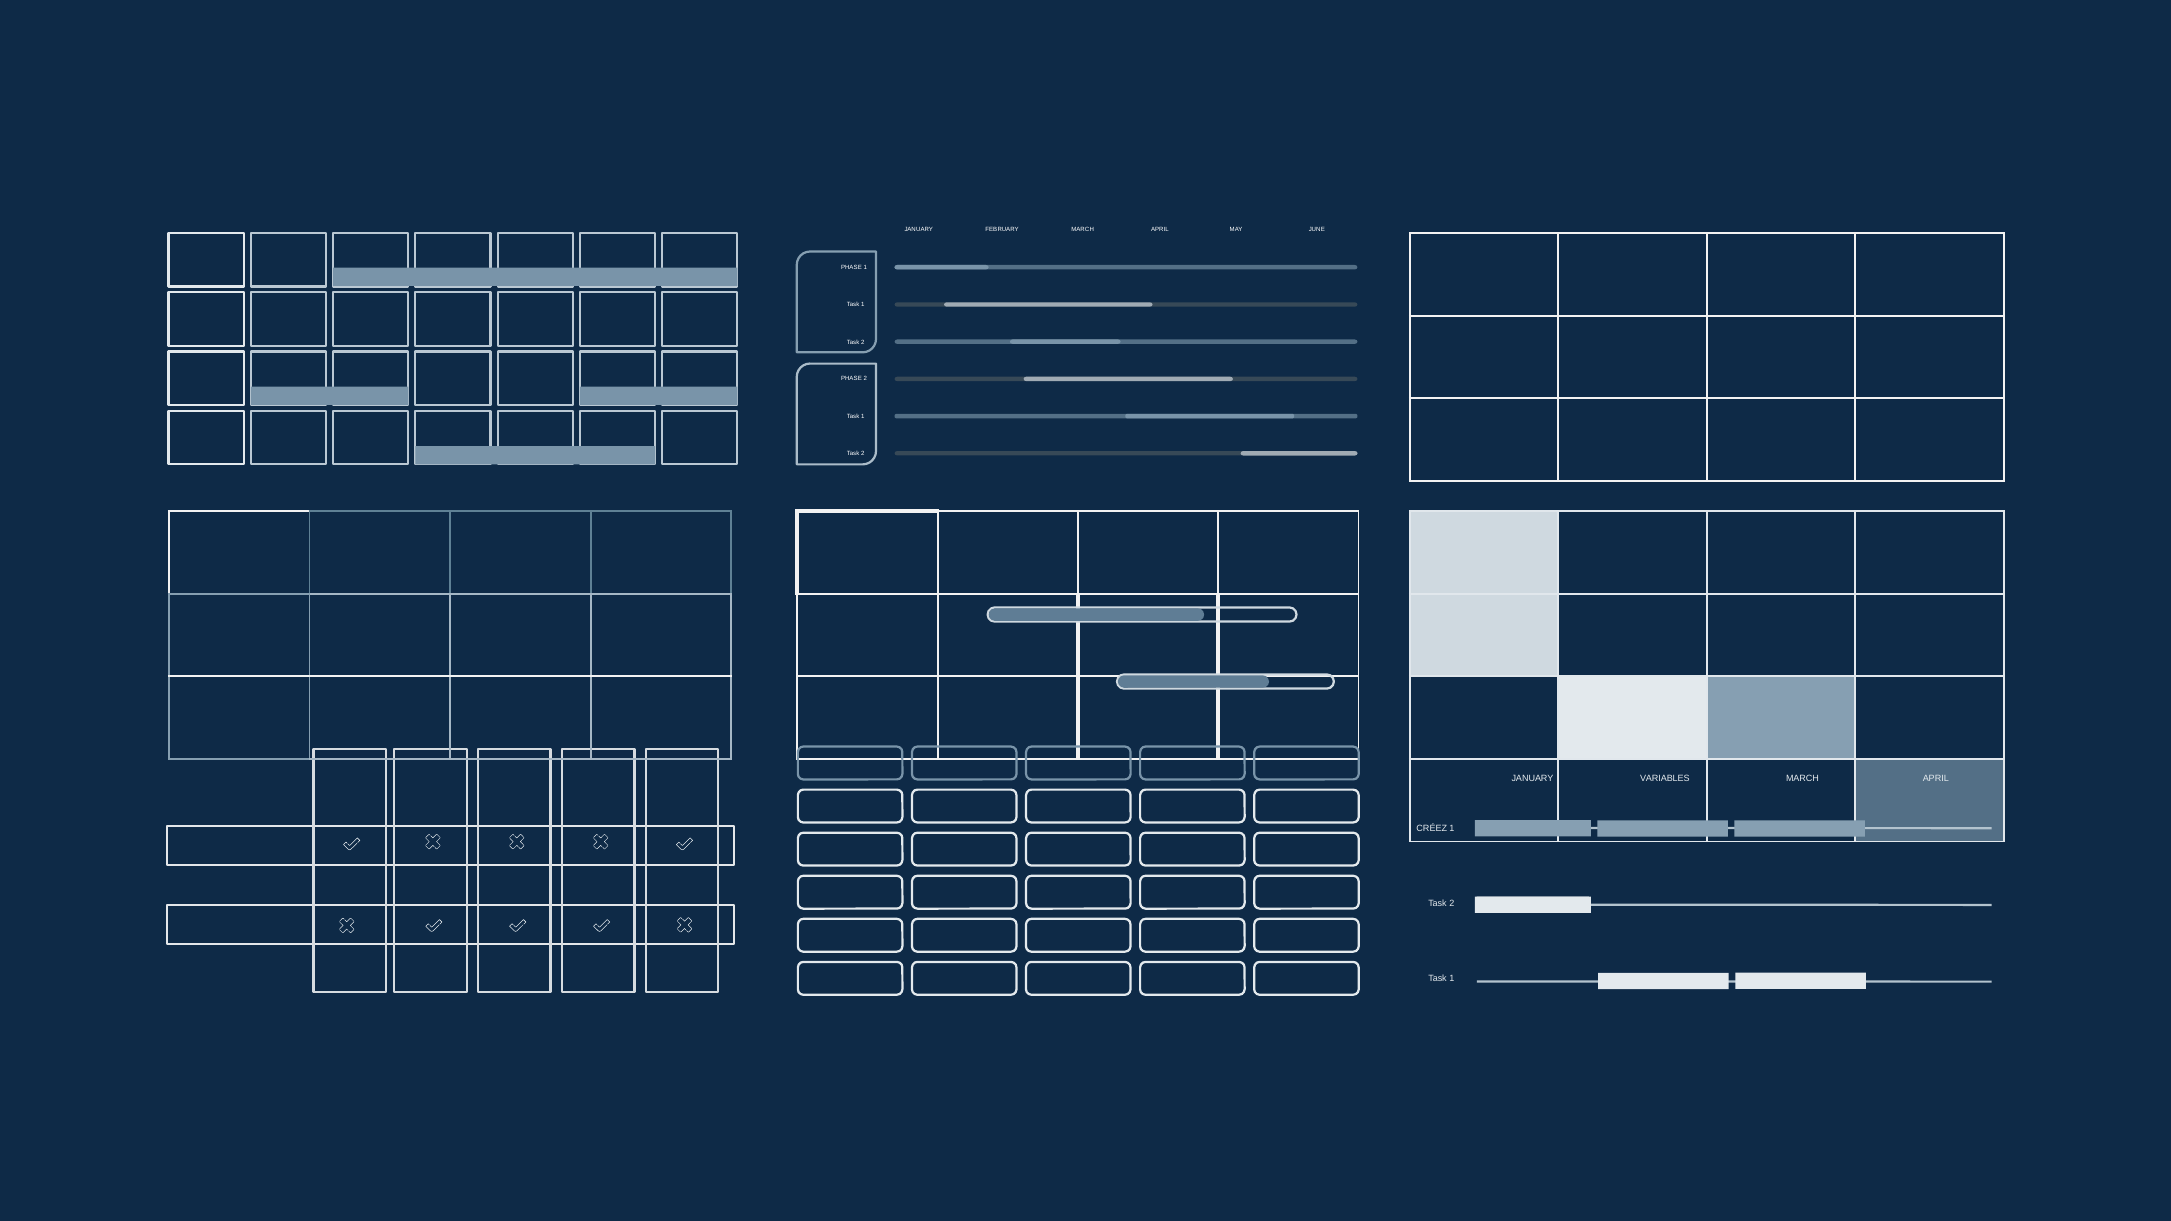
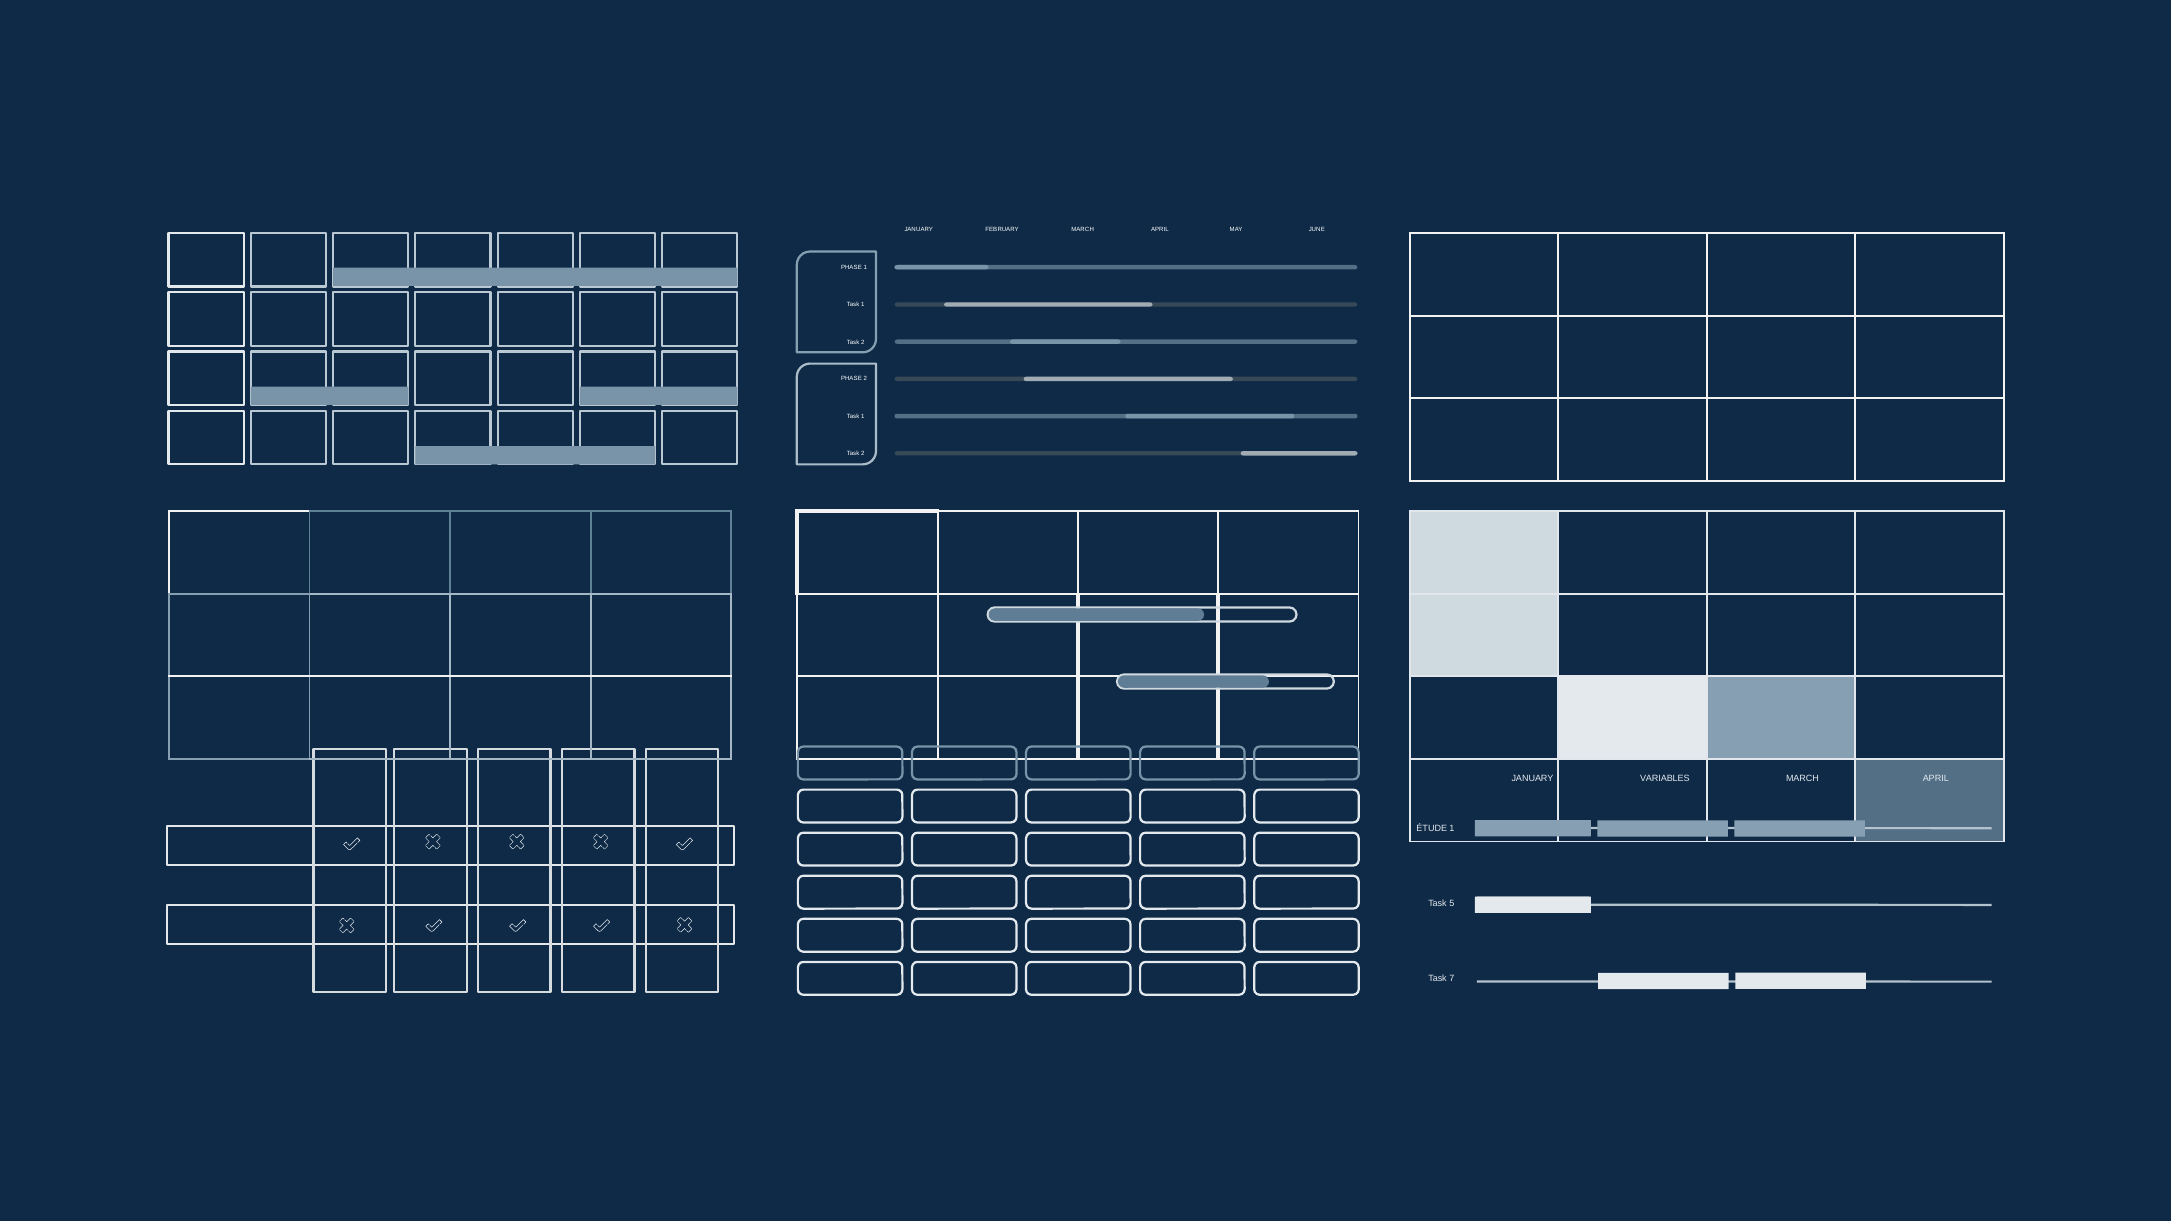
CRÉEZ: CRÉEZ -> ÉTUDE (1432, 829)
2: 2 -> 5 (1452, 904)
1: 1 -> 7 (1452, 979)
